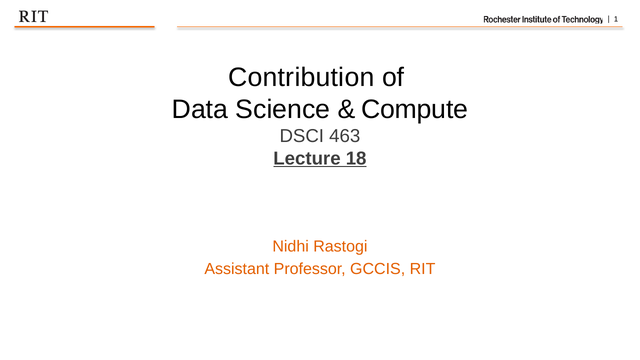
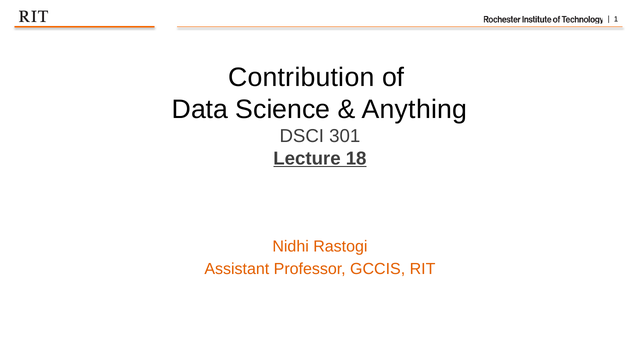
Compute: Compute -> Anything (414, 109)
463: 463 -> 301 (345, 136)
